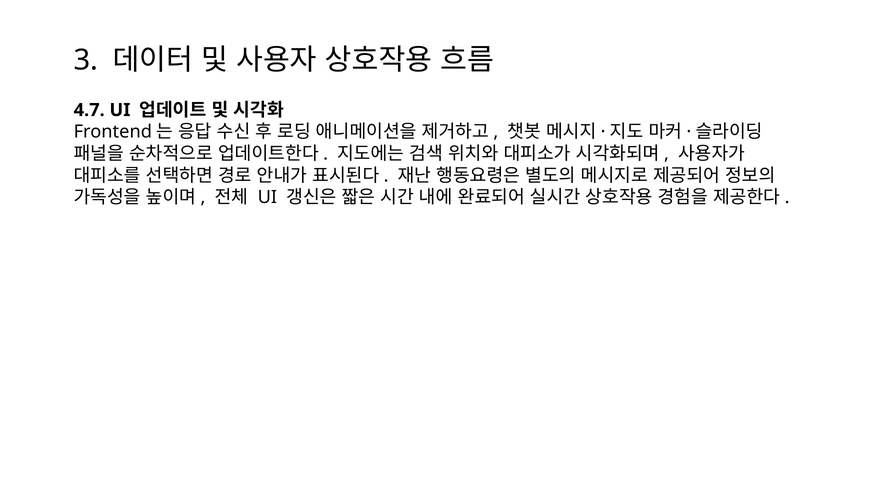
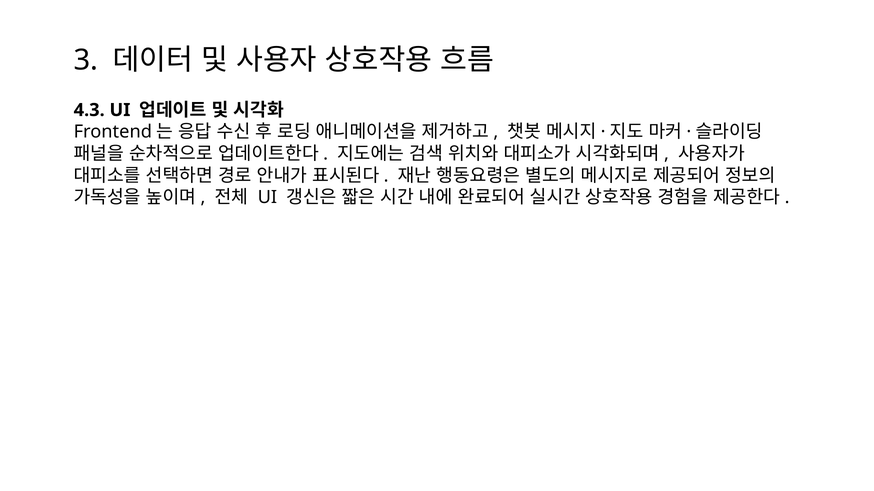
4.7: 4.7 -> 4.3 (89, 110)
